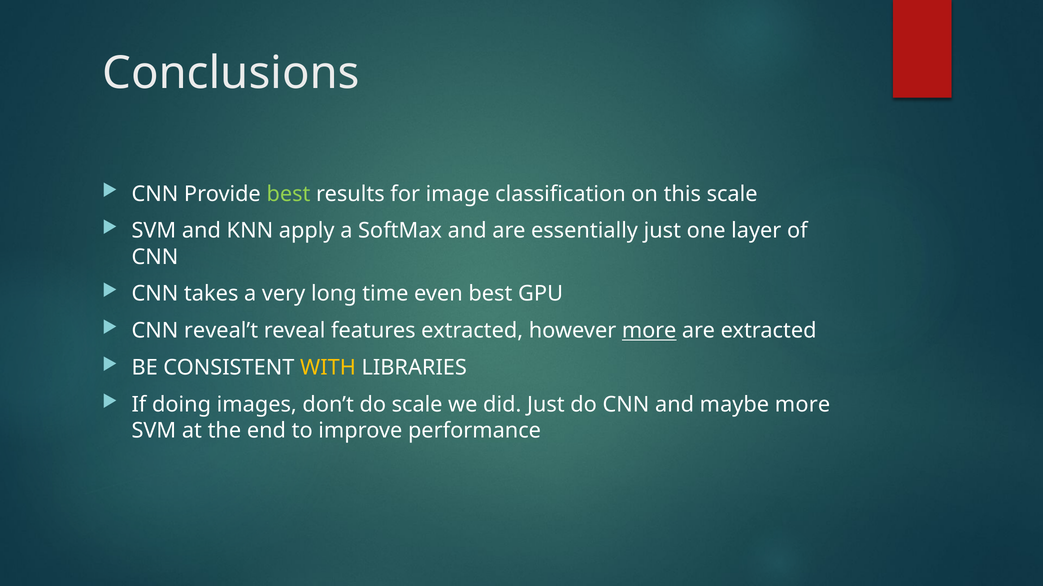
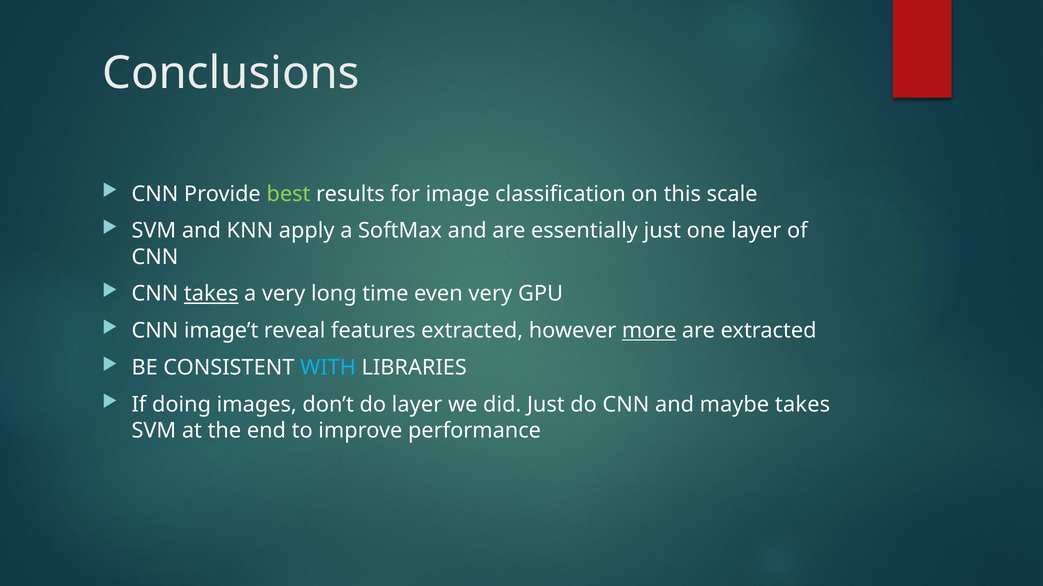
takes underline: none -> present (211, 294)
even best: best -> very (490, 294)
reveal’t: reveal’t -> image’t (221, 331)
WITH colour: yellow -> light blue (328, 368)
do scale: scale -> layer (417, 405)
maybe more: more -> takes (803, 405)
